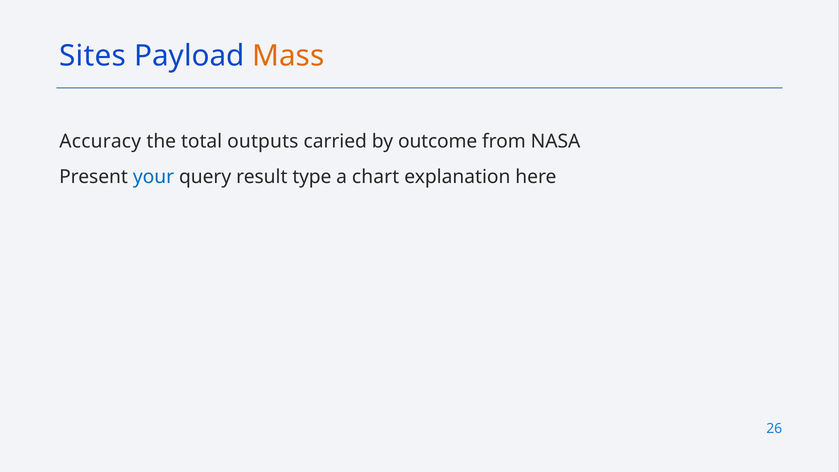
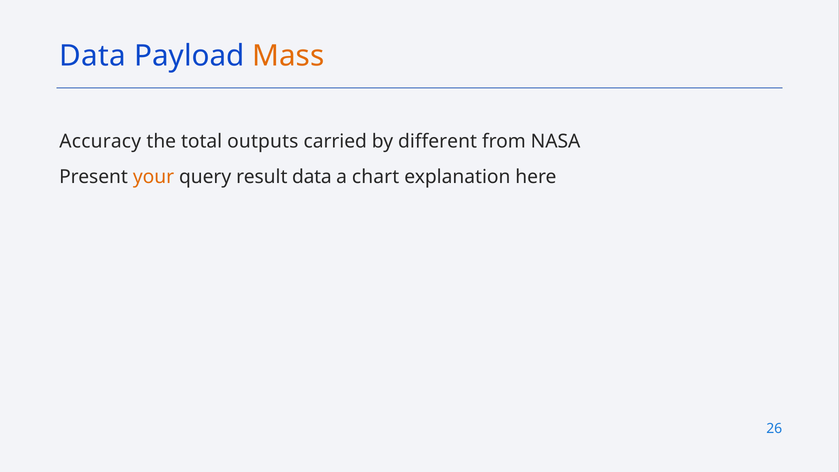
Sites: Sites -> Data (93, 56)
outcome: outcome -> different (438, 142)
your colour: blue -> orange (153, 177)
result type: type -> data (312, 177)
